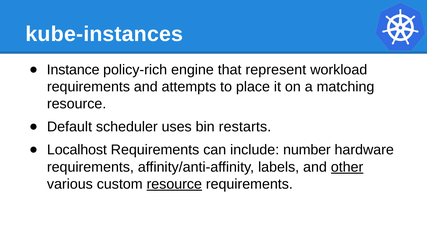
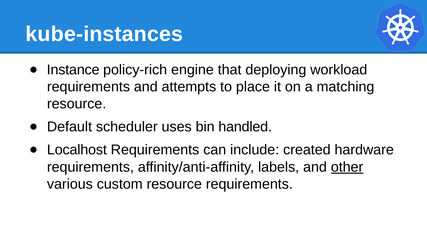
represent: represent -> deploying (276, 70)
restarts: restarts -> handled (245, 127)
number: number -> created (307, 150)
resource underline: present -> none (174, 184)
